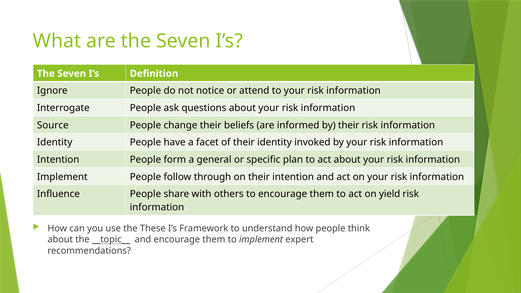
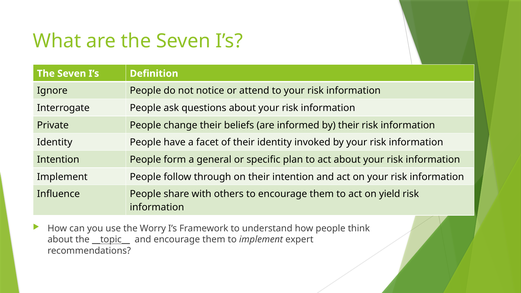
Source: Source -> Private (53, 125)
These: These -> Worry (153, 229)
